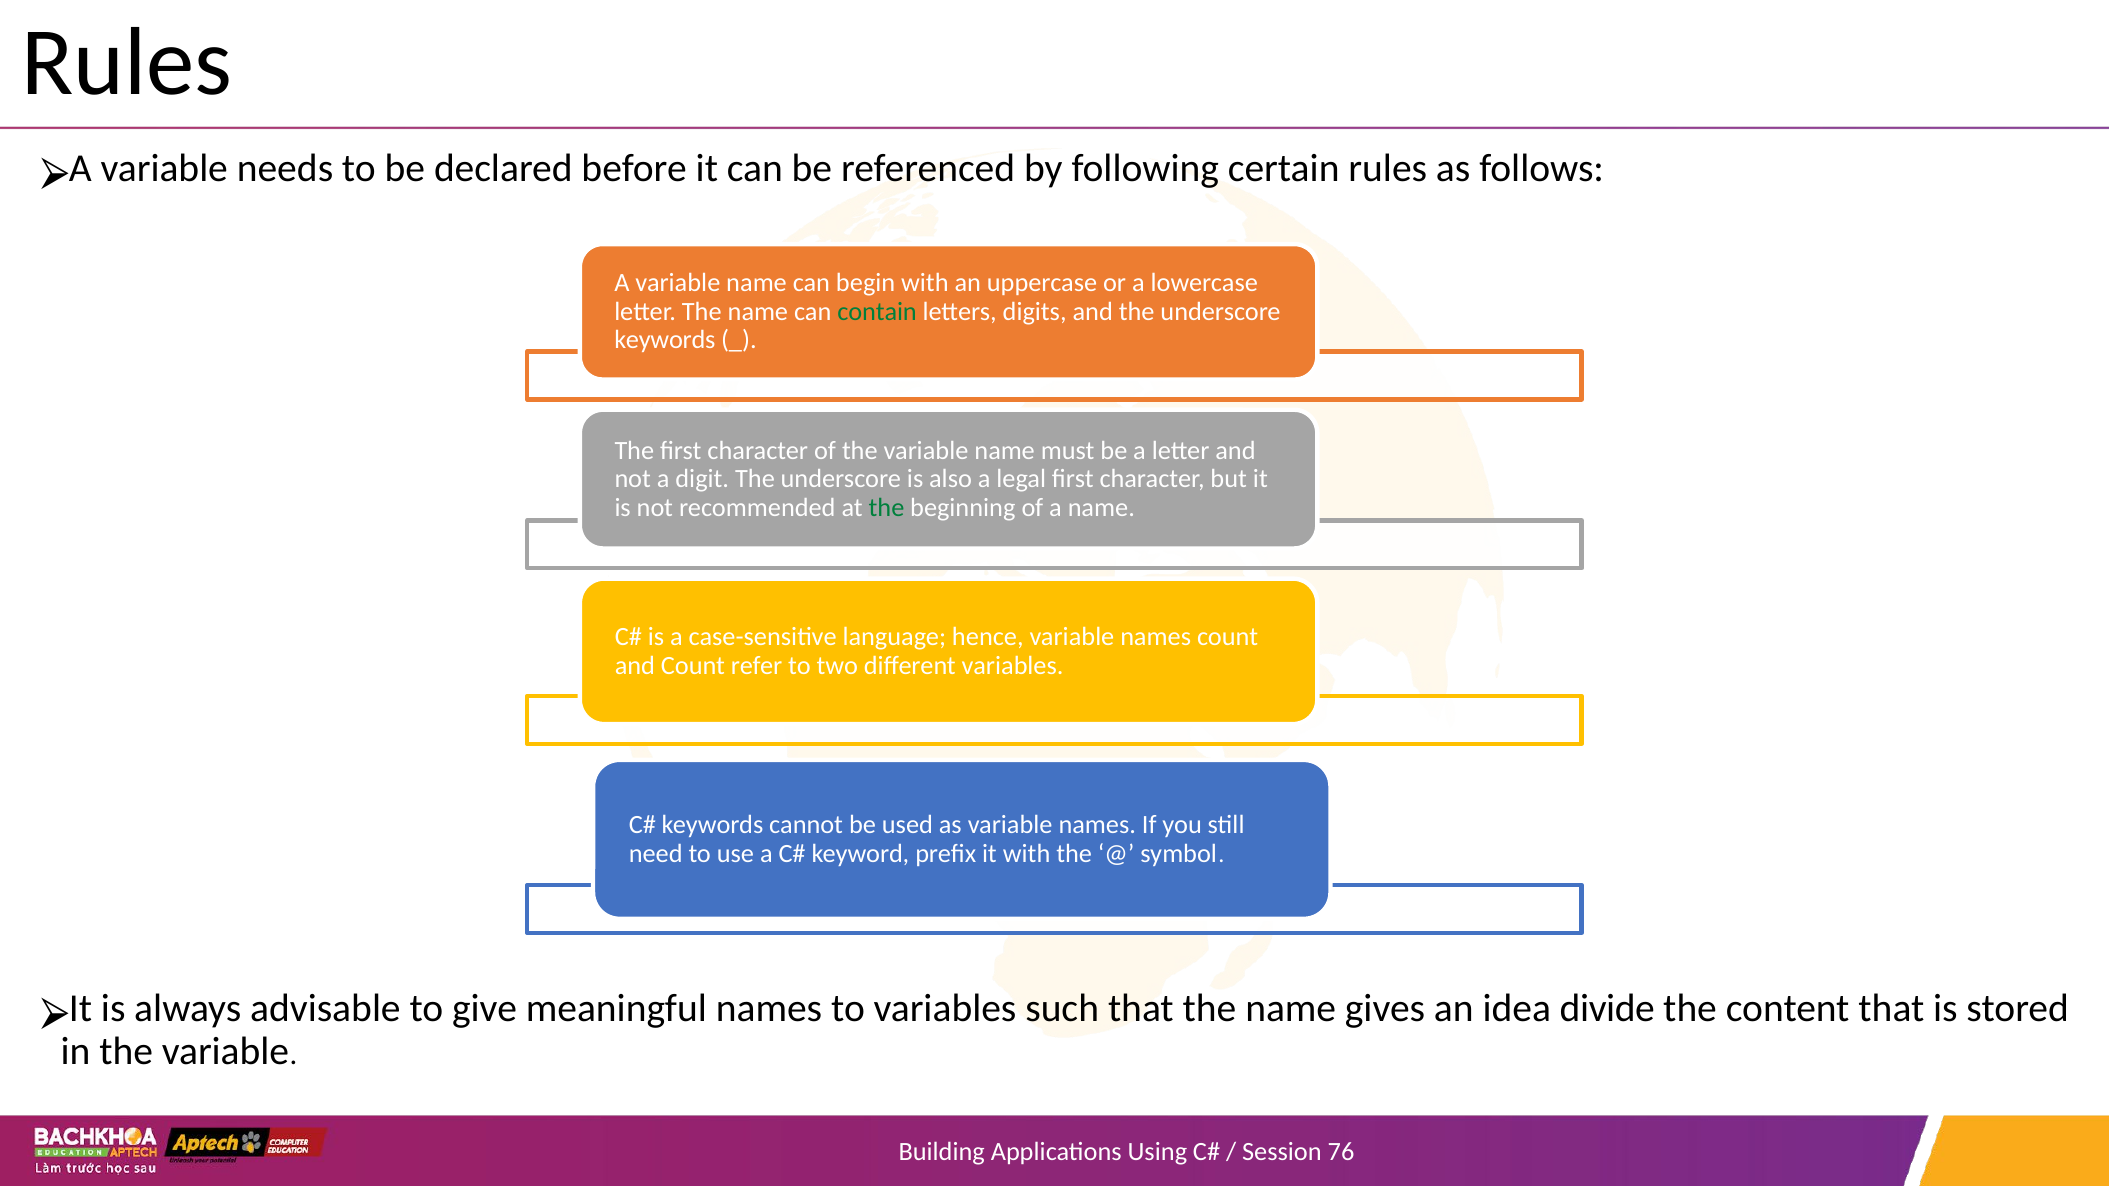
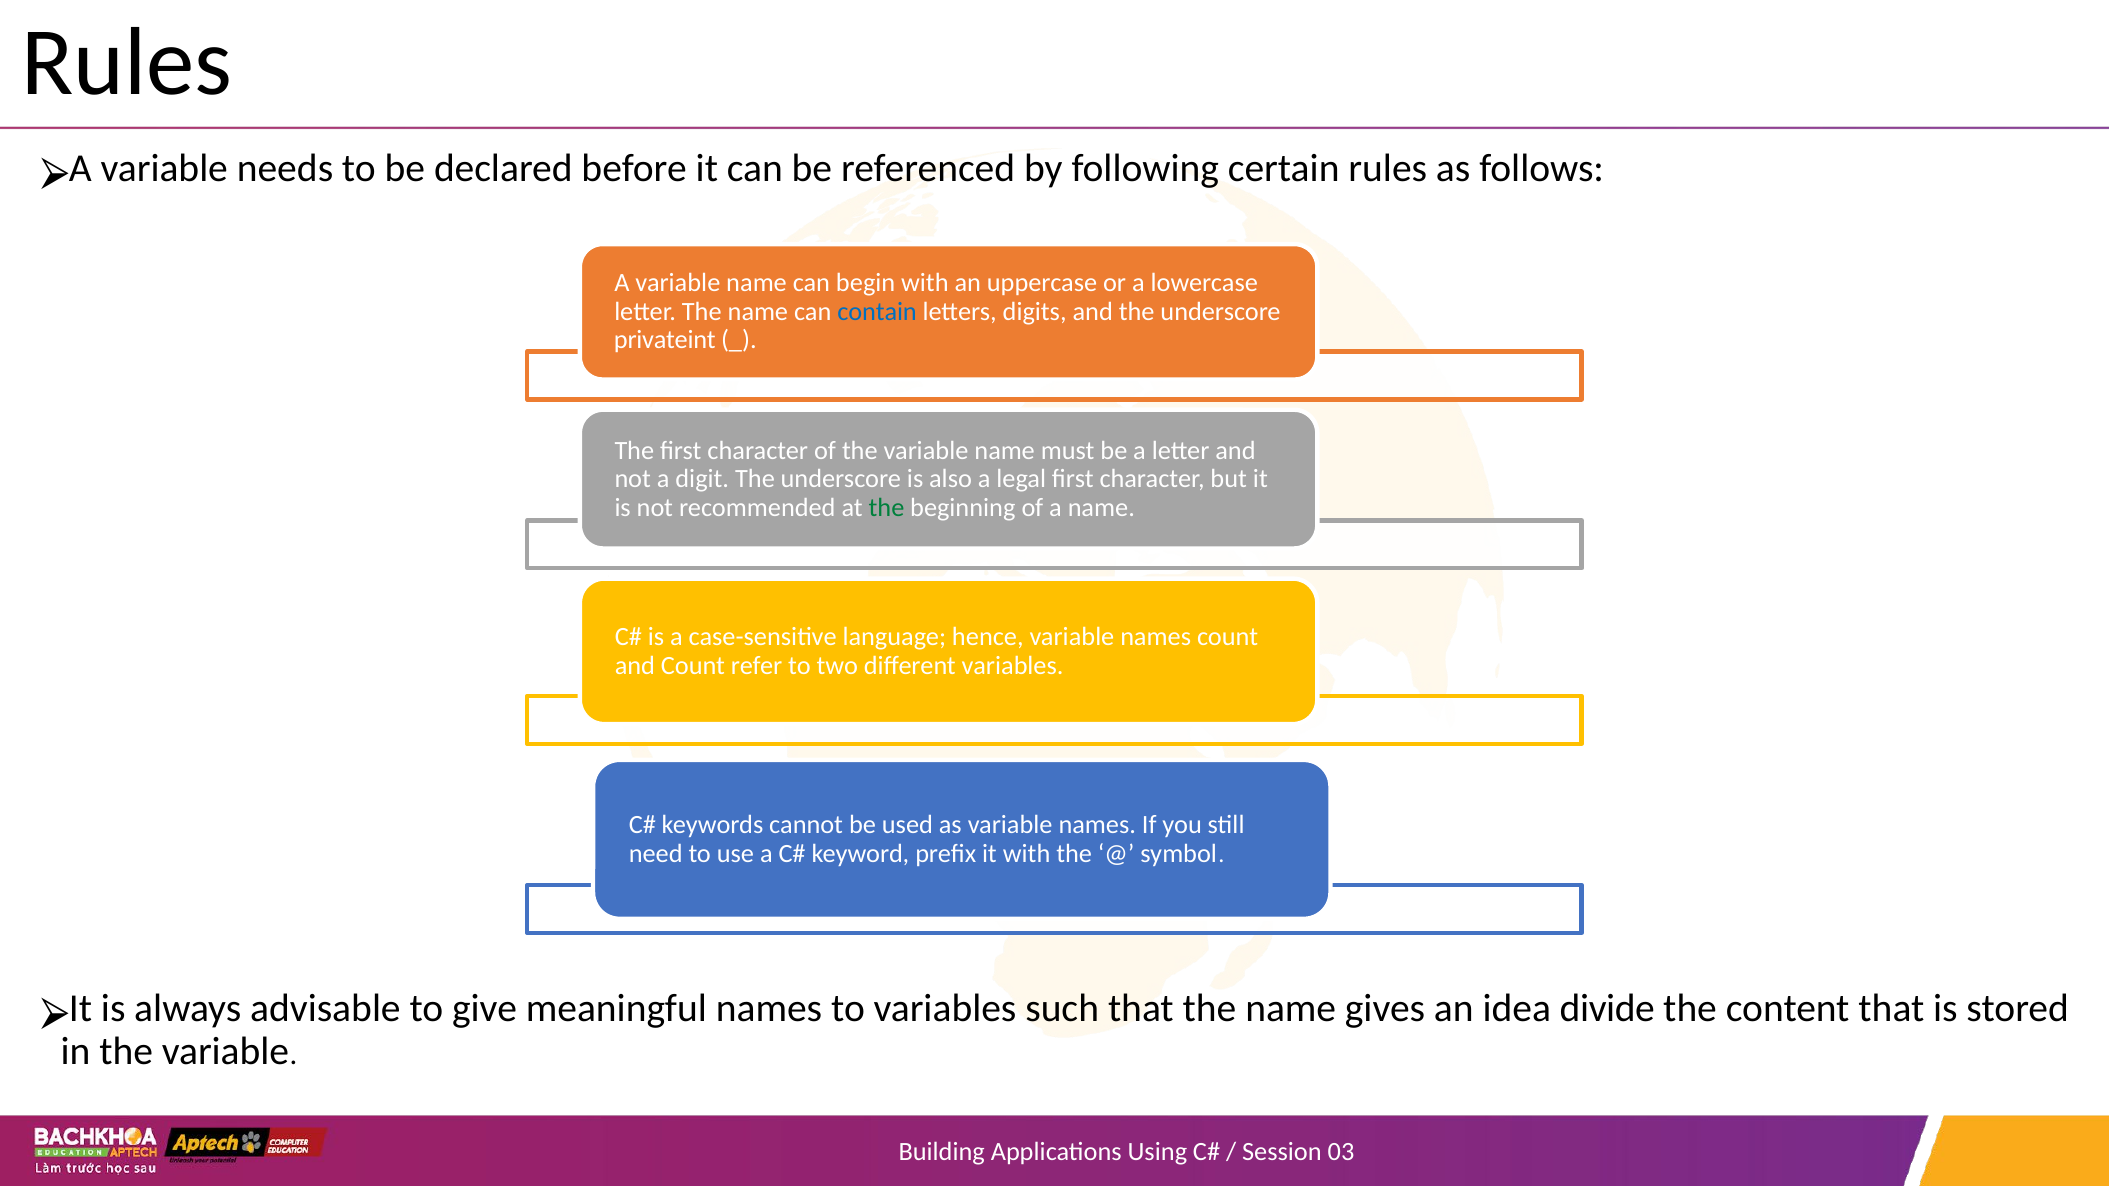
contain colour: green -> blue (877, 312)
keywords: keywords -> privateint (665, 340)
76: 76 -> 03 (1341, 1152)
